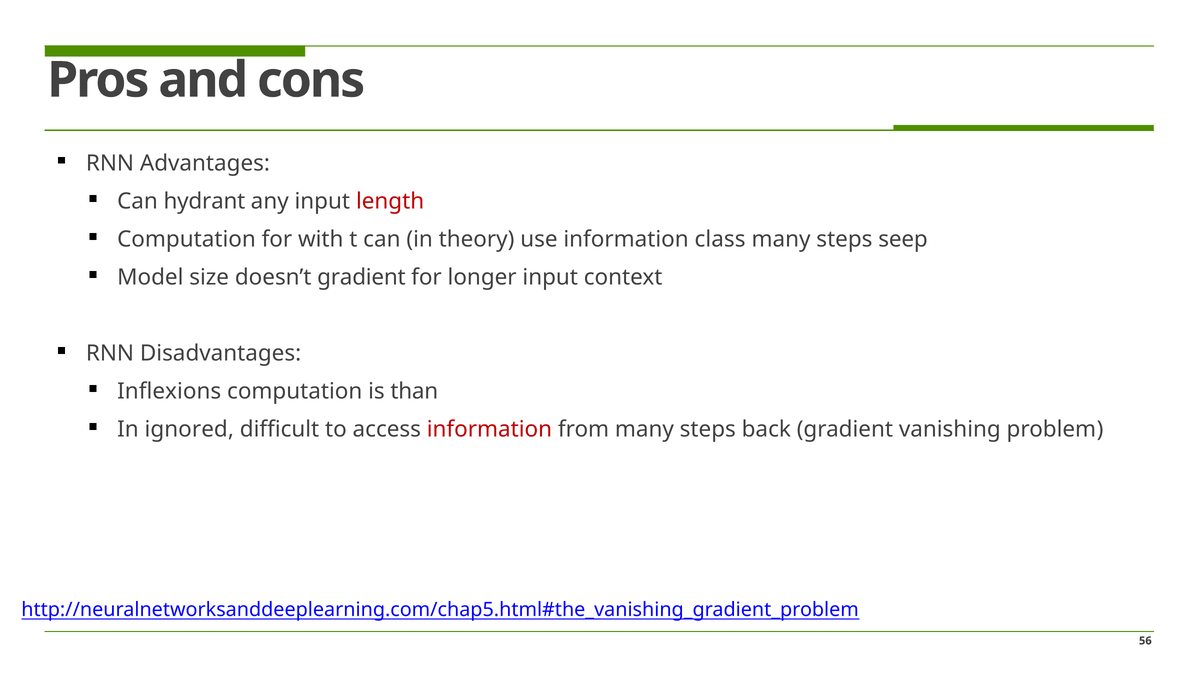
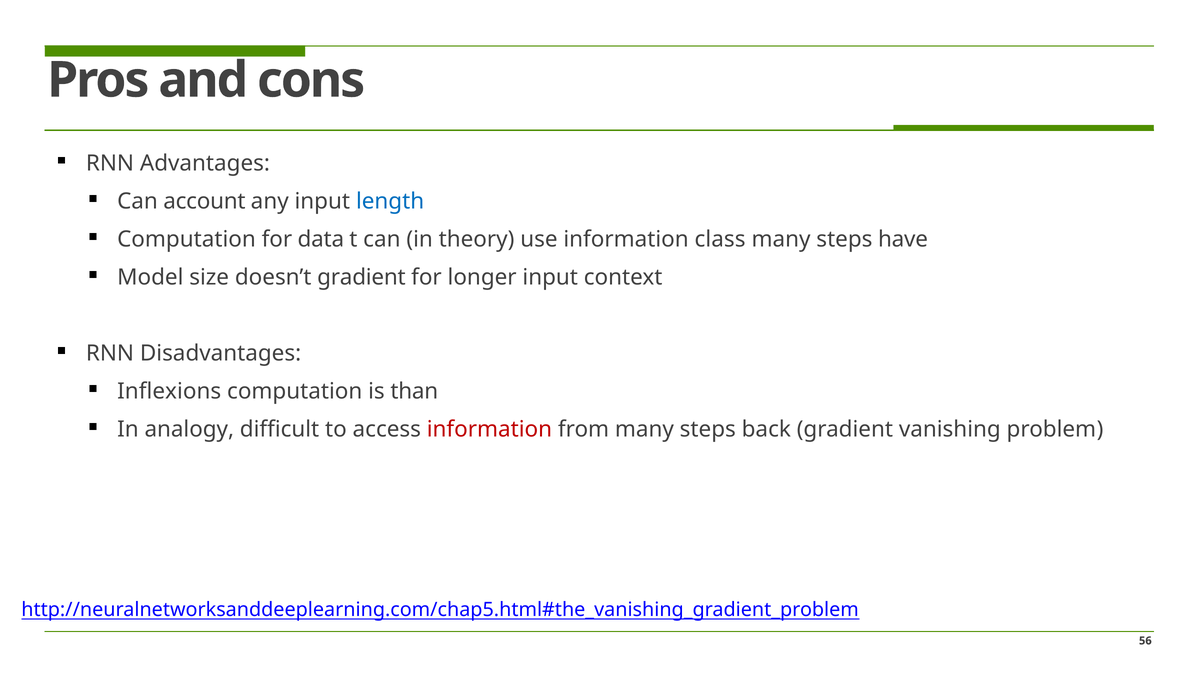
hydrant: hydrant -> account (204, 201)
length colour: red -> blue (390, 201)
with: with -> data (321, 239)
seep: seep -> have (903, 239)
ignored: ignored -> analogy (189, 430)
